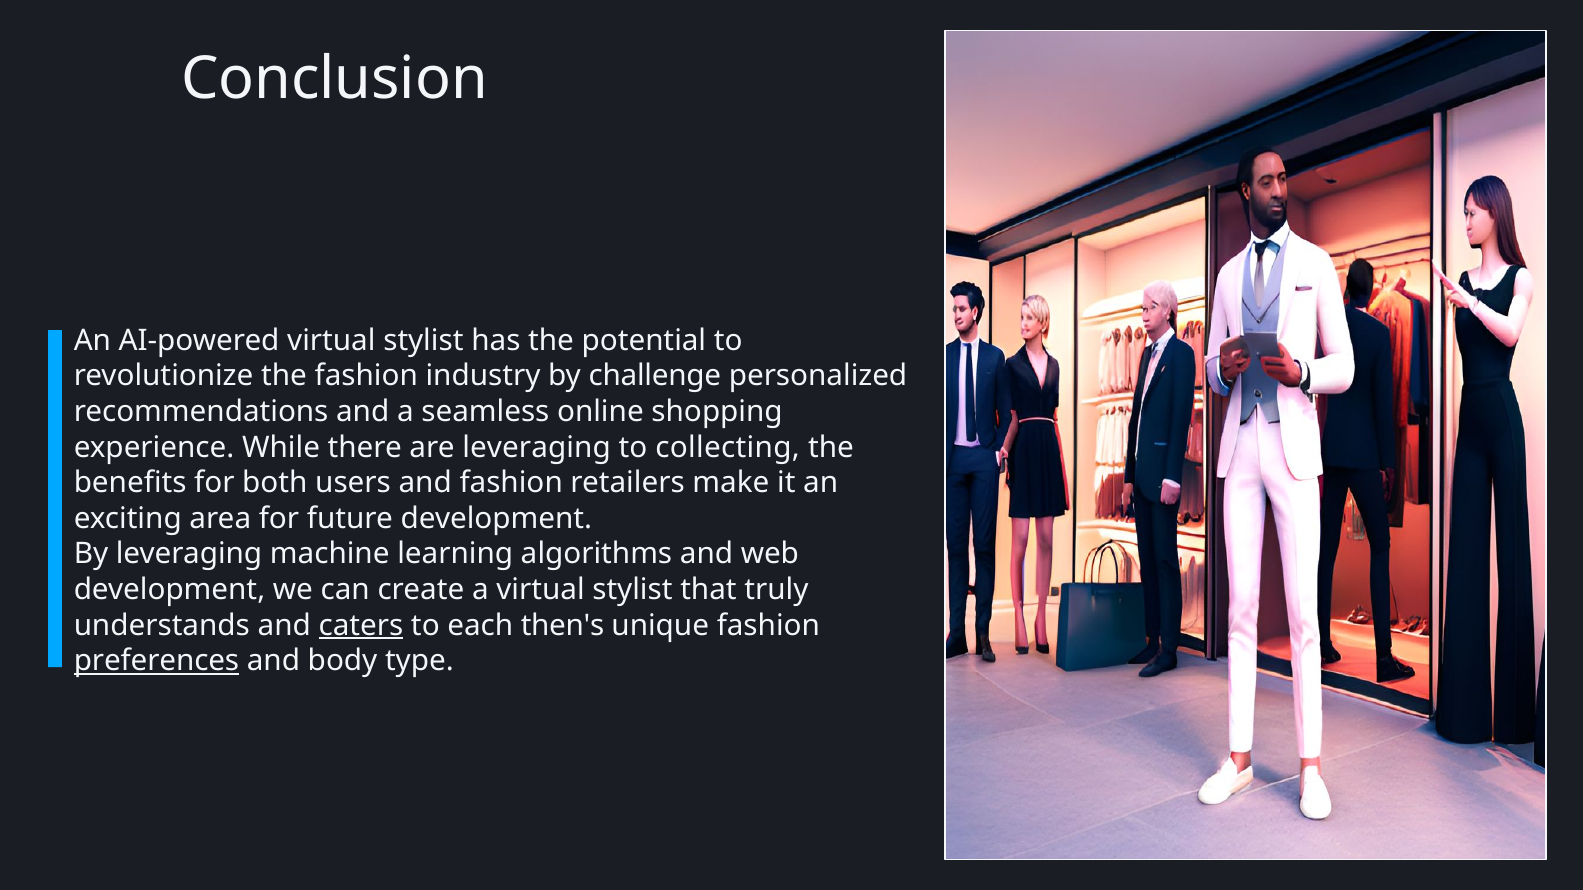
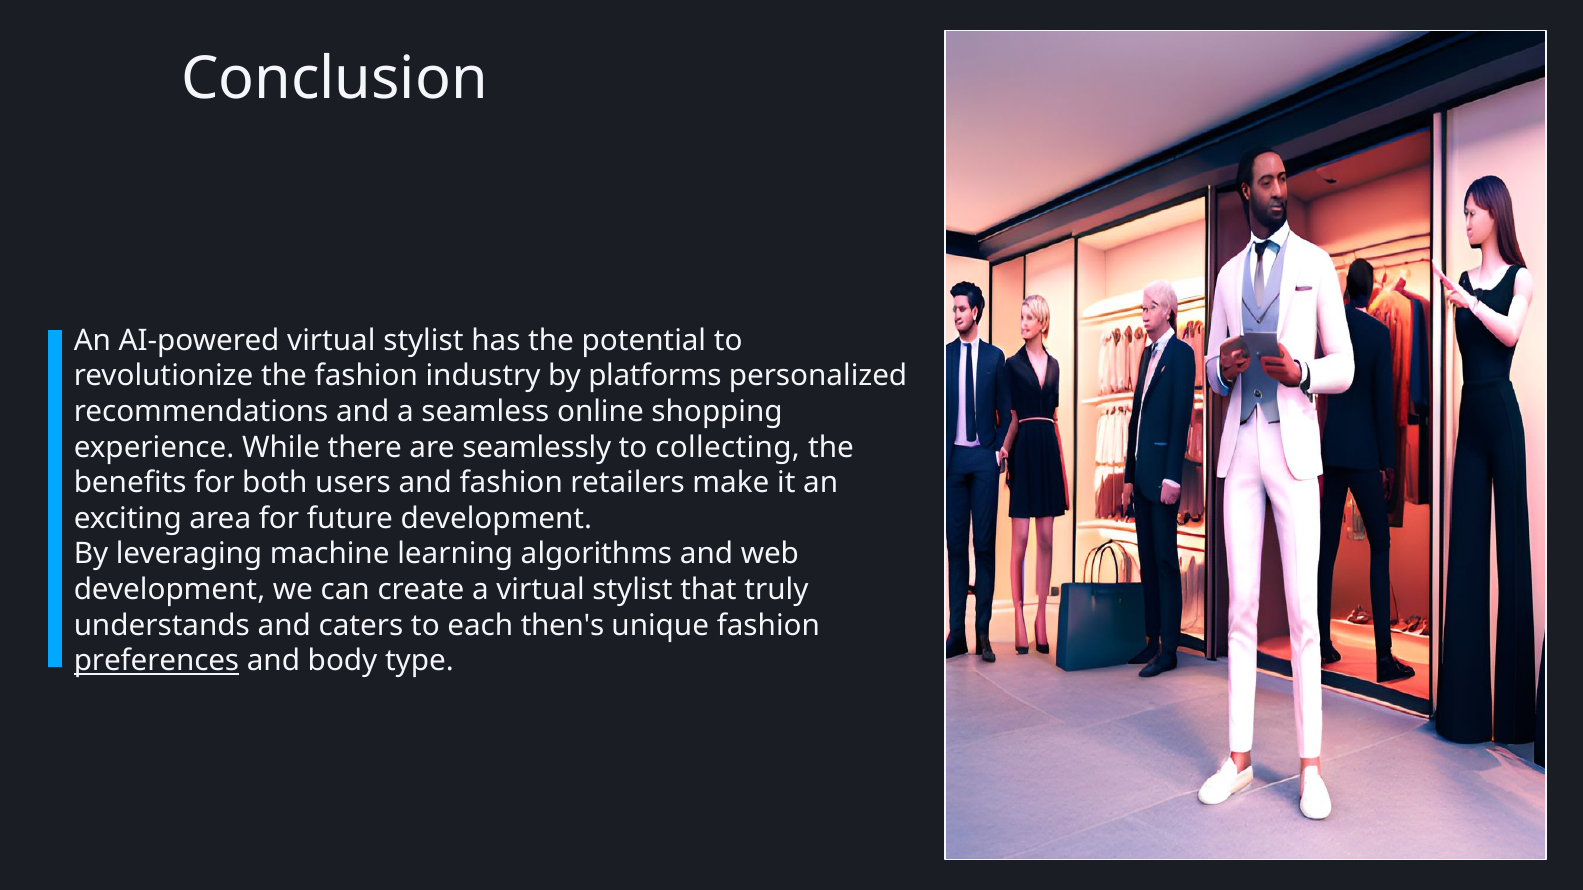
challenge: challenge -> platforms (655, 376)
are leveraging: leveraging -> seamlessly (537, 448)
caters underline: present -> none (361, 626)
